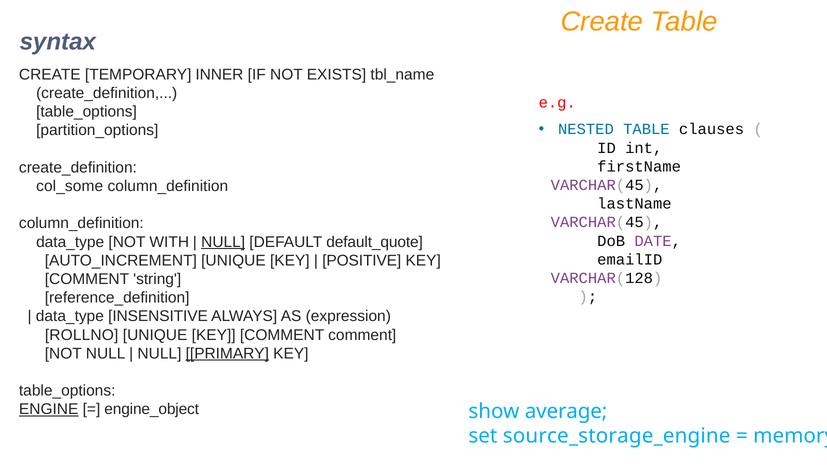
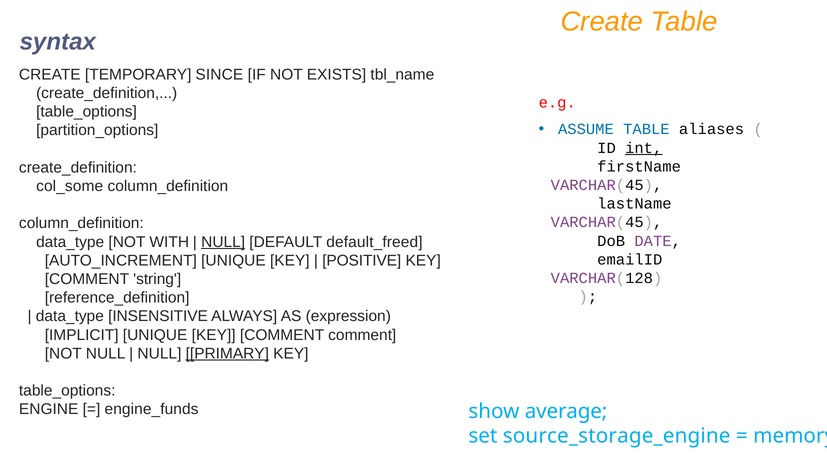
INNER: INNER -> SINCE (219, 75)
NESTED: NESTED -> ASSUME (586, 129)
clauses: clauses -> aliases (712, 129)
int underline: none -> present (644, 148)
default_quote: default_quote -> default_freed (374, 242)
ROLLNO: ROLLNO -> IMPLICIT (82, 335)
ENGINE underline: present -> none (49, 409)
engine_object: engine_object -> engine_funds (152, 409)
